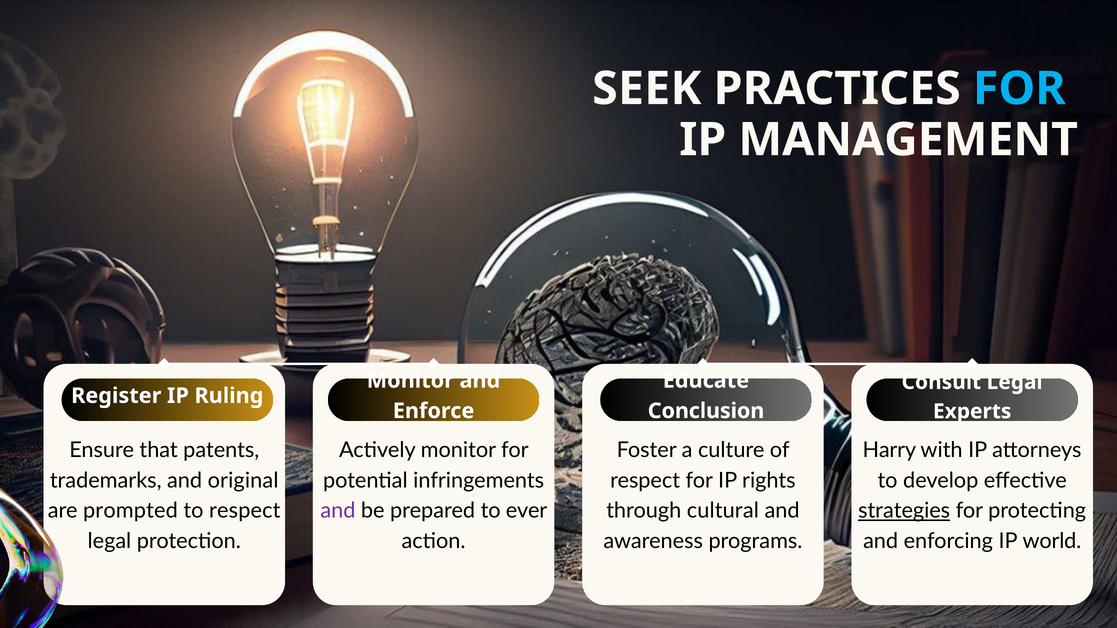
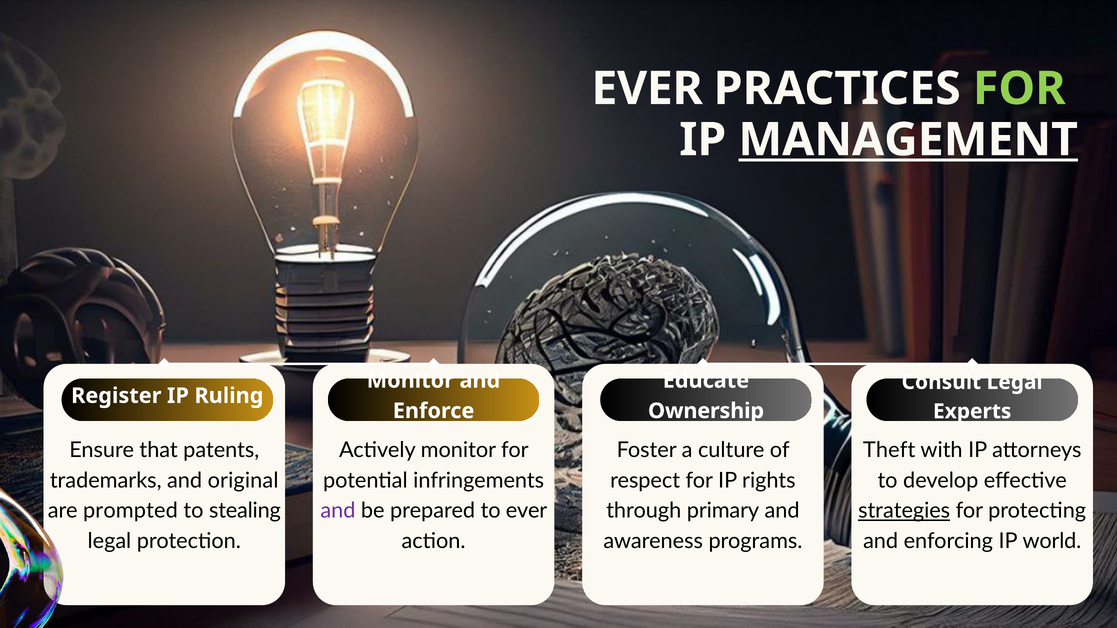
SEEK: SEEK -> EVER (647, 89)
FOR colour: light blue -> light green (1019, 89)
MANAGEMENT underline: none -> present (908, 140)
Conclusion: Conclusion -> Ownership (706, 411)
Harry: Harry -> Theft (889, 450)
to respect: respect -> stealing (245, 511)
cultural: cultural -> primary (723, 511)
